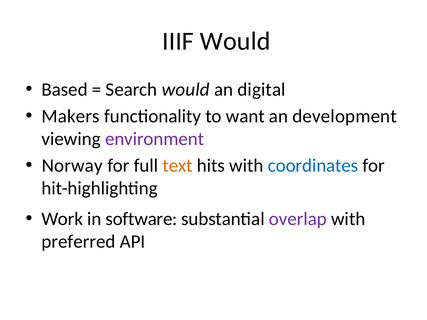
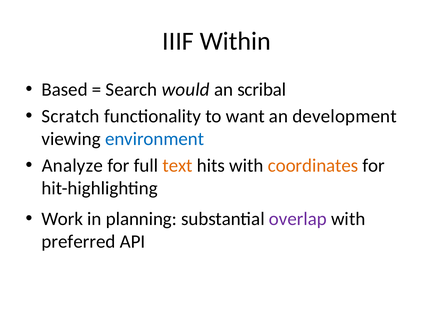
IIIF Would: Would -> Within (235, 41)
digital: digital -> scribal (262, 90)
Makers: Makers -> Scratch (71, 116)
environment colour: purple -> blue (155, 139)
Norway: Norway -> Analyze (72, 166)
coordinates colour: blue -> orange (313, 166)
software: software -> planning (141, 219)
